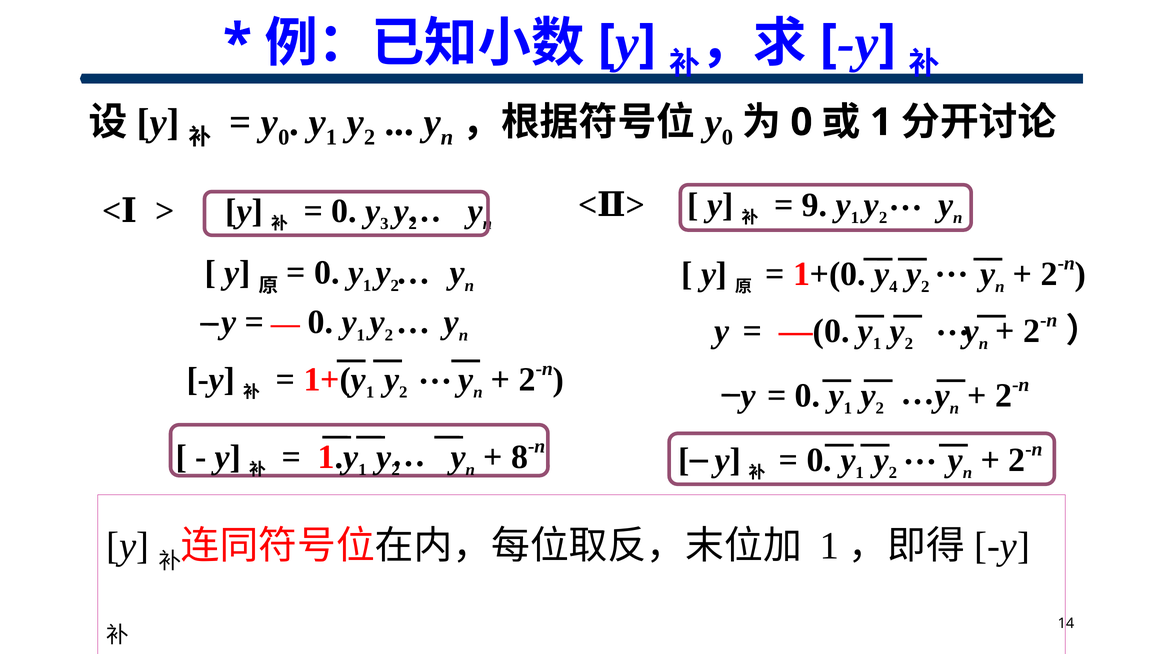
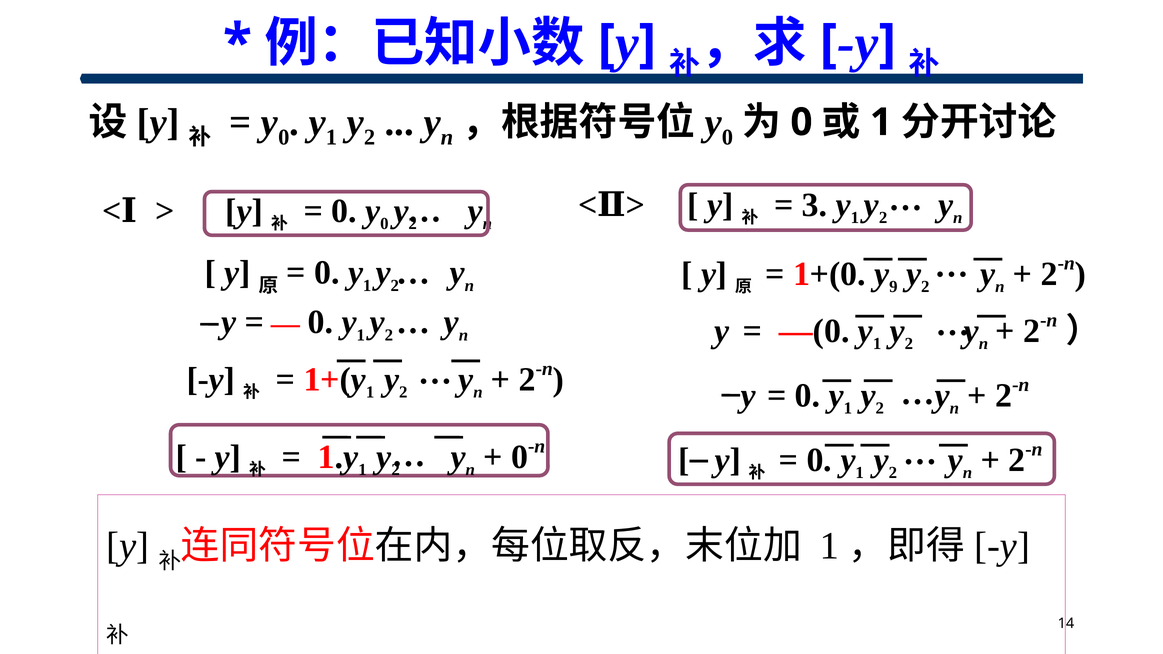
9: 9 -> 3 (815, 205)
0 y 3: 3 -> 0 (384, 224)
4: 4 -> 9 (893, 287)
8: 8 -> 0 (520, 457)
